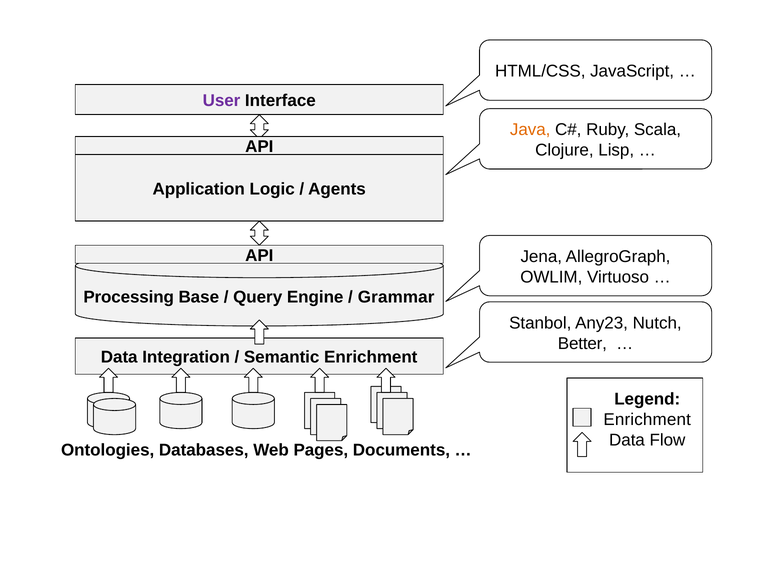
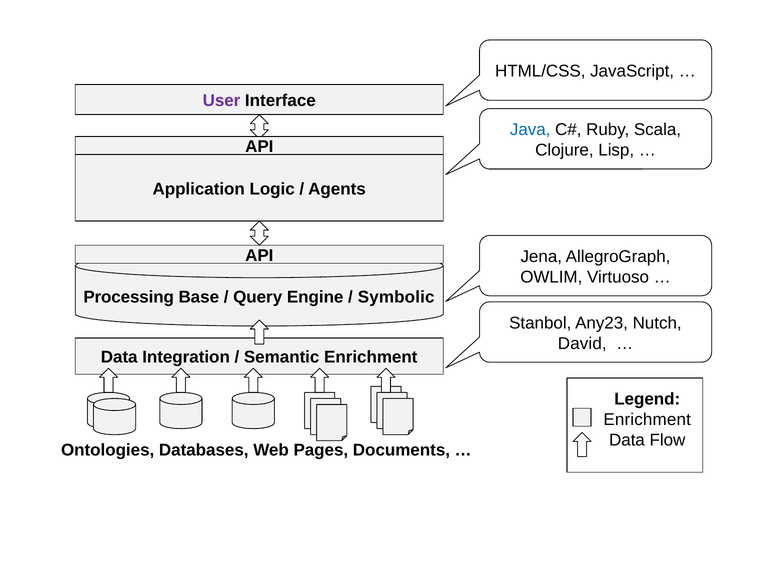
Java colour: orange -> blue (530, 130)
Grammar: Grammar -> Symbolic (396, 297)
Better: Better -> David (582, 343)
